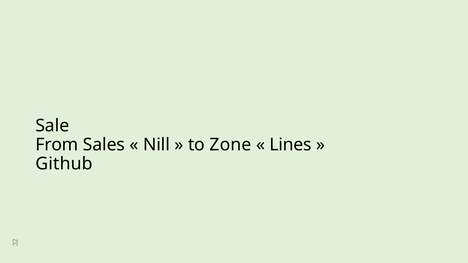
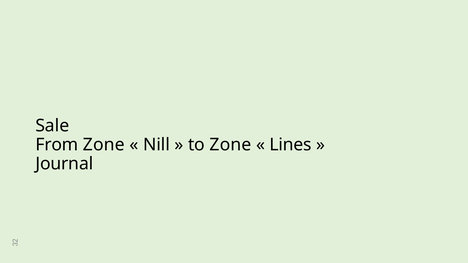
From Sales: Sales -> Zone (104, 145)
Github: Github -> Journal (64, 164)
